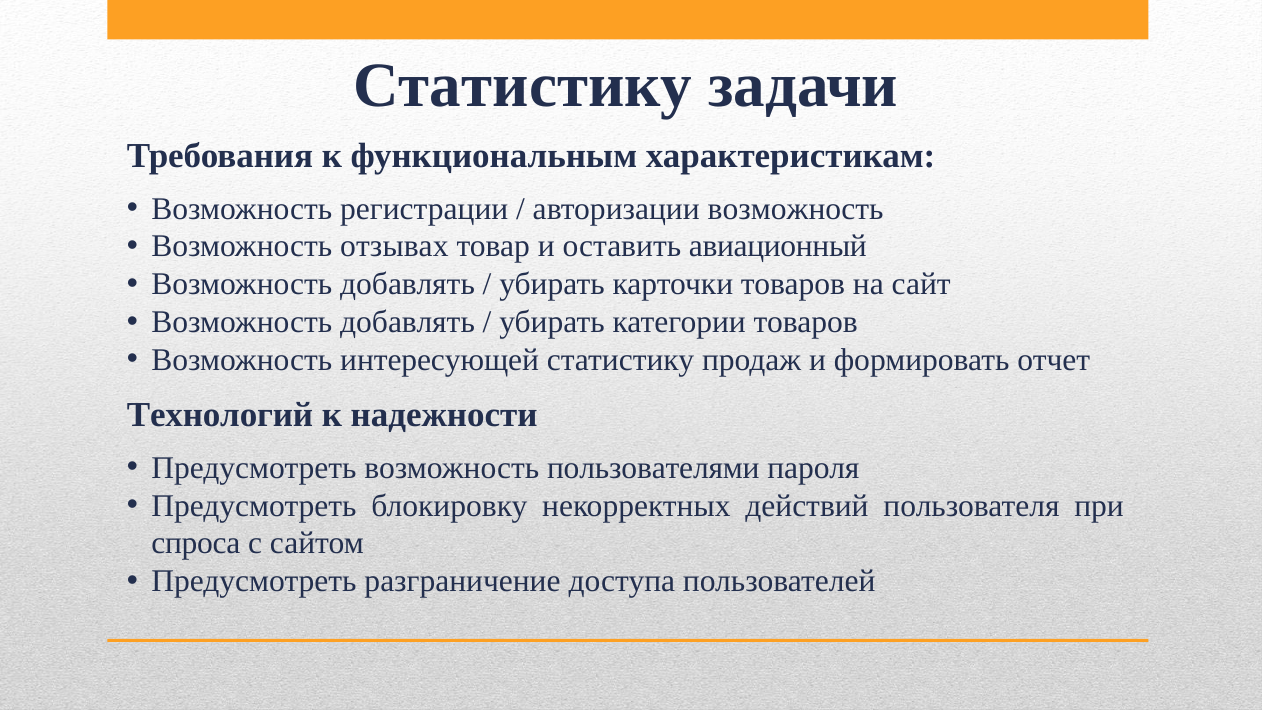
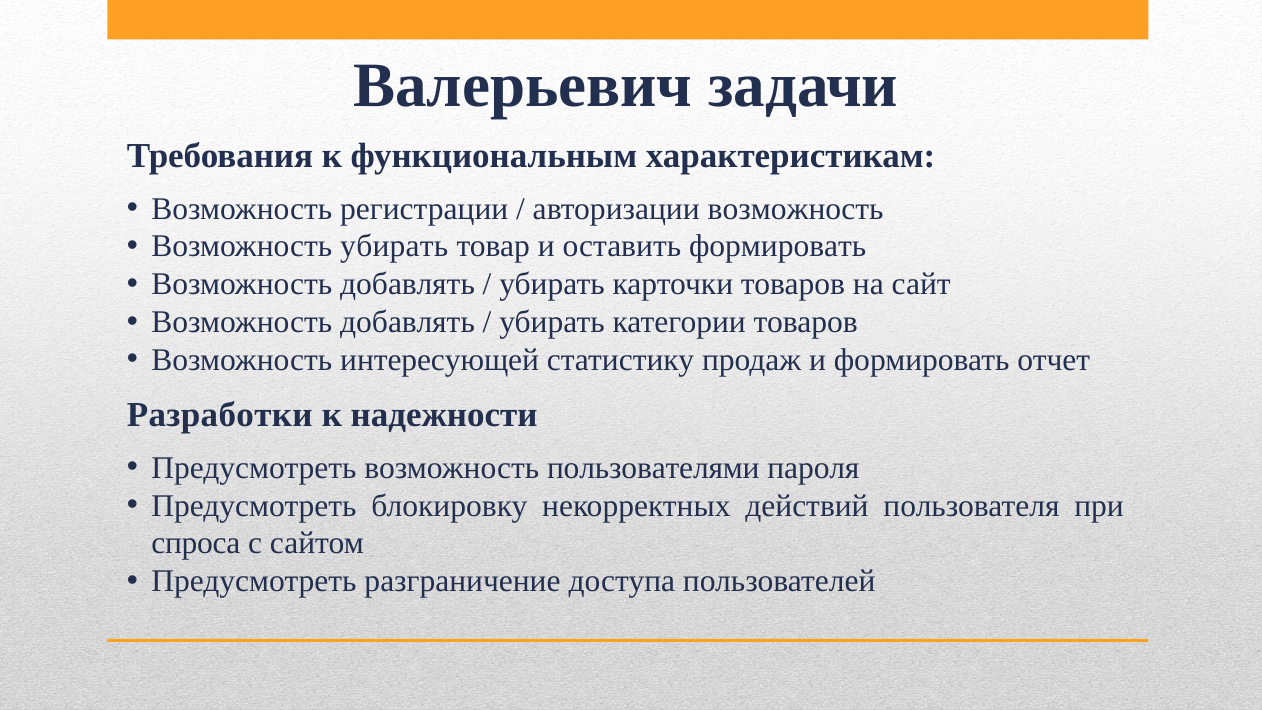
Статистику: Статистику -> Валерьевич (523, 85)
Возможность отзывах: отзывах -> убирать (394, 247)
оставить авиационный: авиационный -> формировать (778, 247)
Технологий: Технологий -> Разработки (220, 415)
